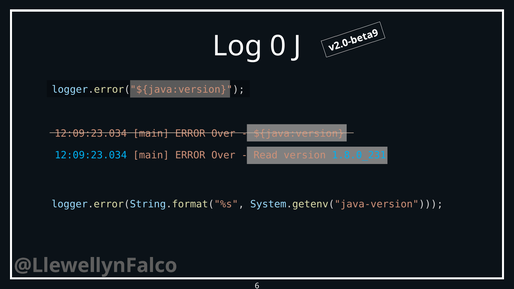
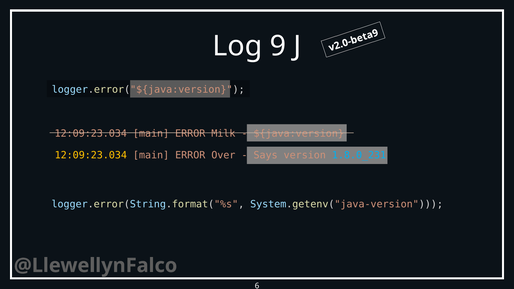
Log 0: 0 -> 9 (278, 46)
Over: Over -> Milk (223, 133)
12:09:23.034 colour: light blue -> yellow (91, 155)
Read: Read -> Says (266, 155)
